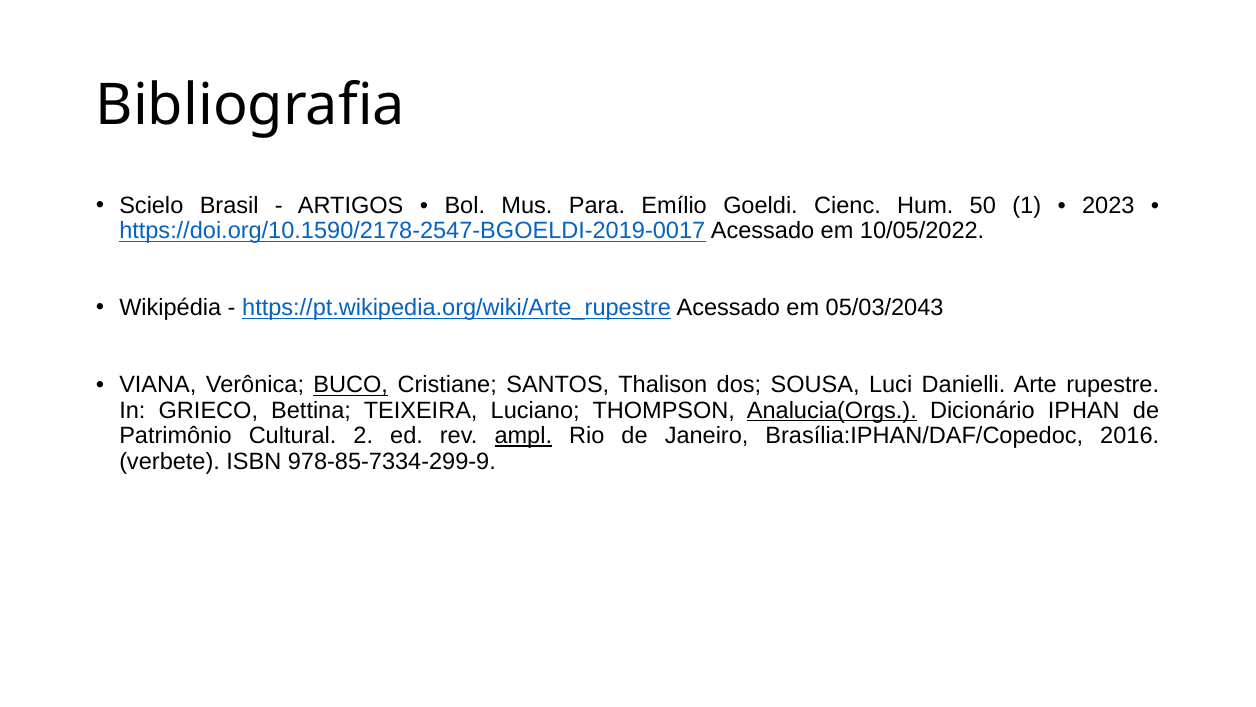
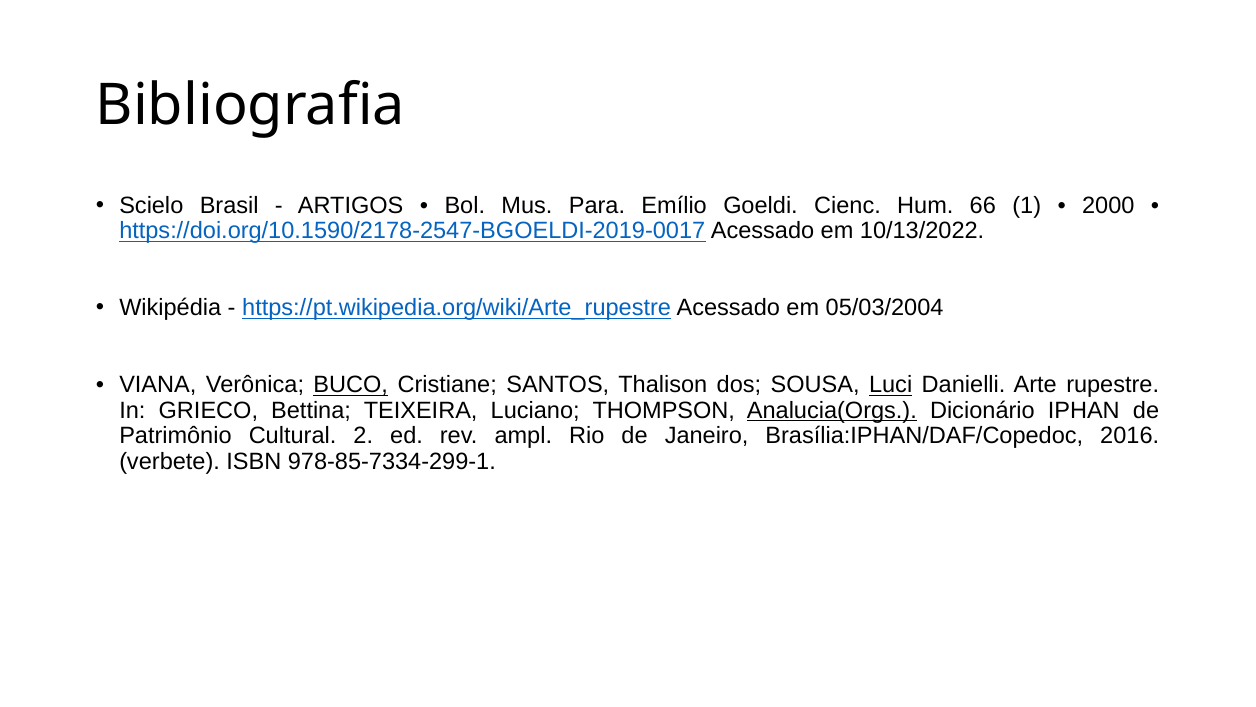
50: 50 -> 66 (983, 205)
2023: 2023 -> 2000 (1108, 205)
10/05/2022: 10/05/2022 -> 10/13/2022 (922, 231)
05/03/2043: 05/03/2043 -> 05/03/2004 (885, 308)
Luci underline: none -> present (891, 385)
ampl underline: present -> none (523, 436)
978-85-7334-299-9: 978-85-7334-299-9 -> 978-85-7334-299-1 (392, 461)
